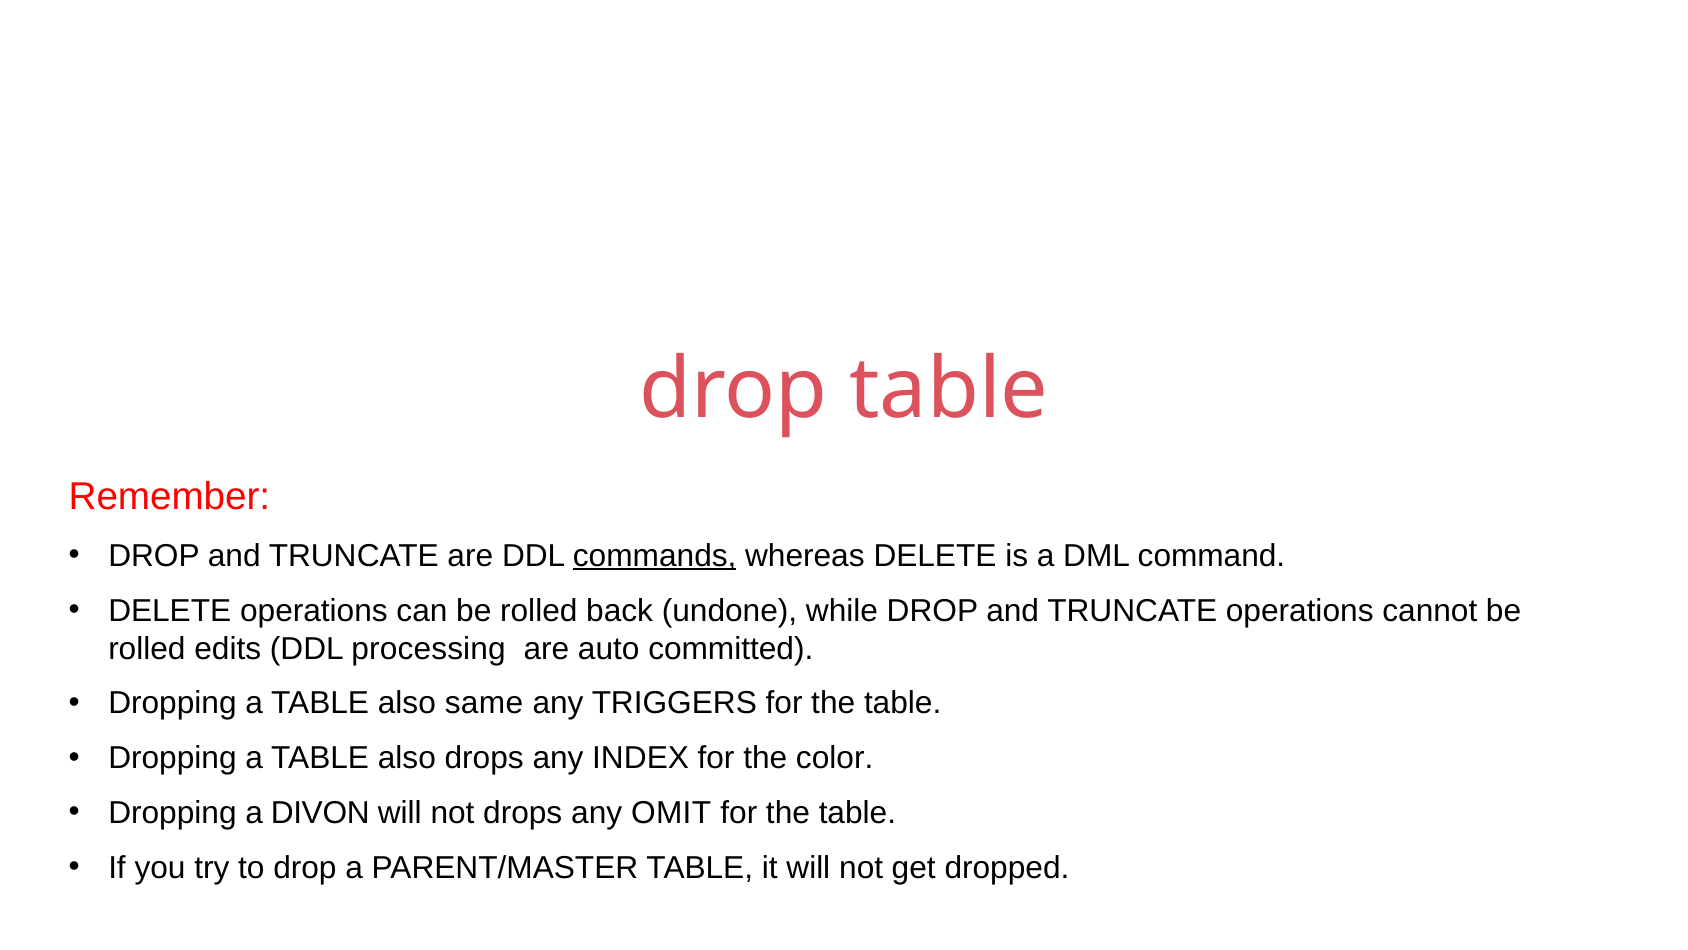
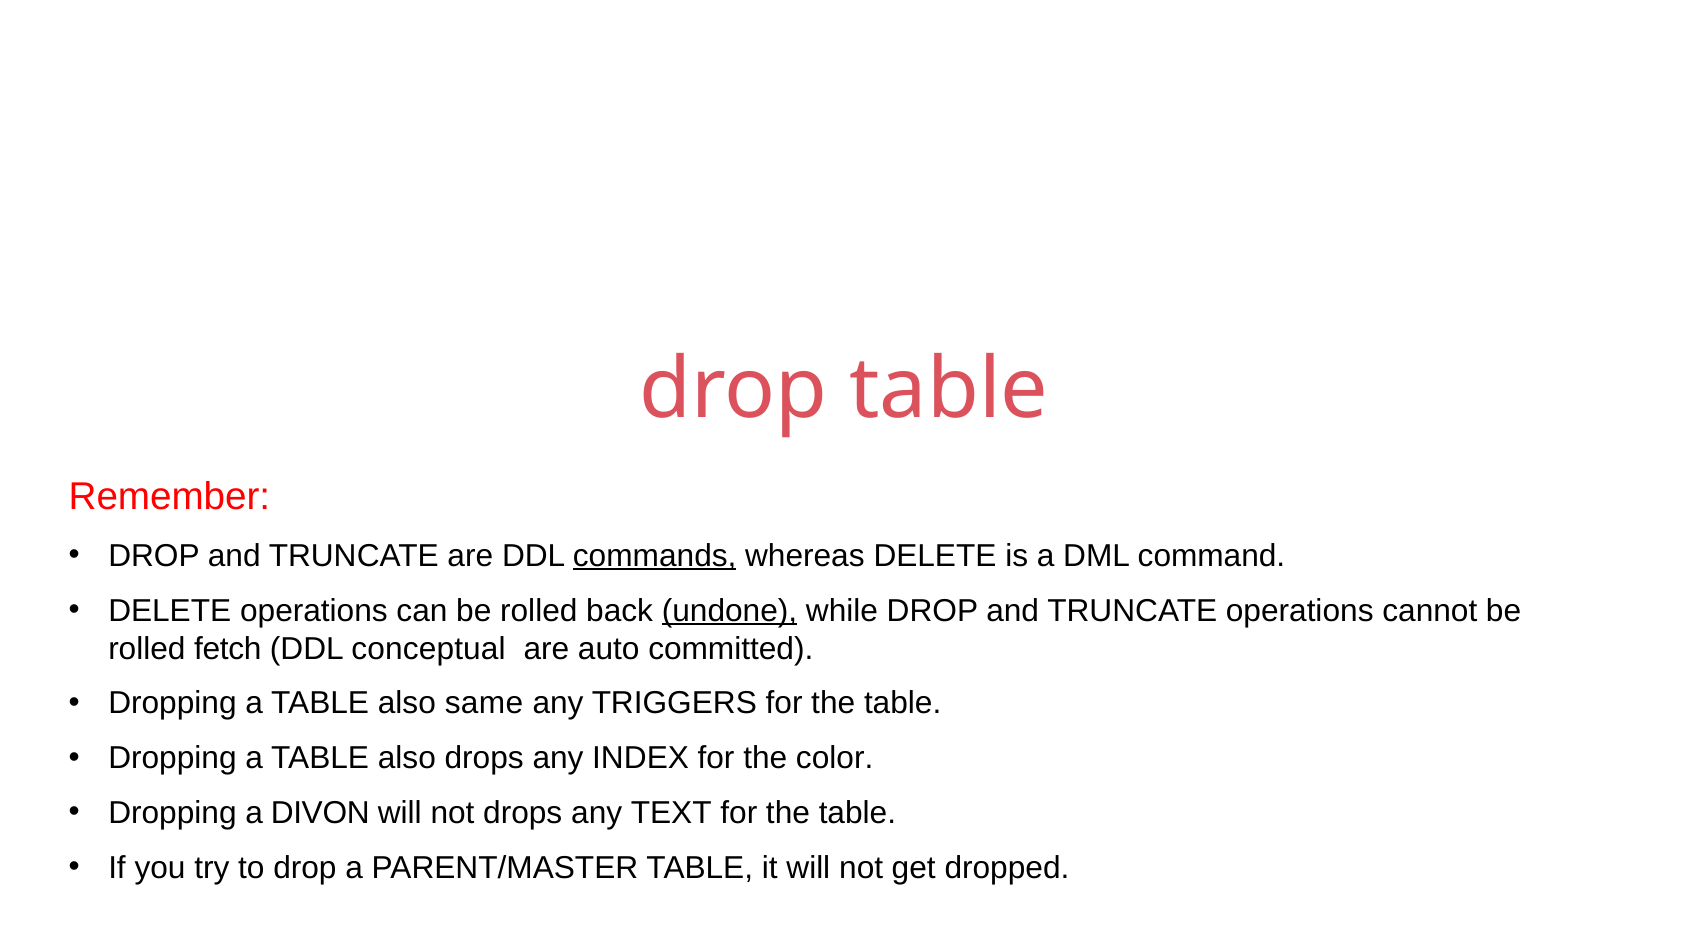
undone underline: none -> present (729, 610)
edits: edits -> fetch (228, 648)
processing: processing -> conceptual (429, 648)
OMIT: OMIT -> TEXT (671, 813)
